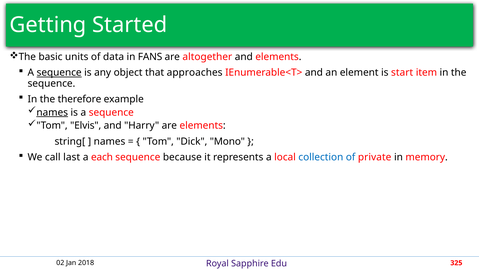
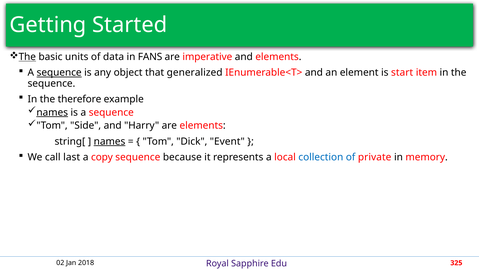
The underline: none -> present (27, 57)
altogether: altogether -> imperative (207, 57)
approaches: approaches -> generalized (195, 73)
Elvis: Elvis -> Side (86, 126)
names underline: none -> present (110, 142)
Mono: Mono -> Event (227, 142)
each: each -> copy (102, 157)
